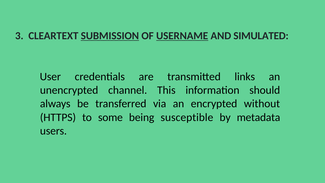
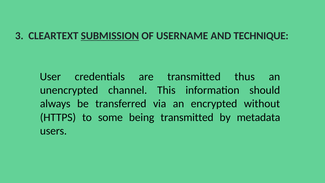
USERNAME underline: present -> none (182, 36)
SIMULATED: SIMULATED -> TECHNIQUE (261, 36)
links: links -> thus (245, 77)
being susceptible: susceptible -> transmitted (187, 117)
